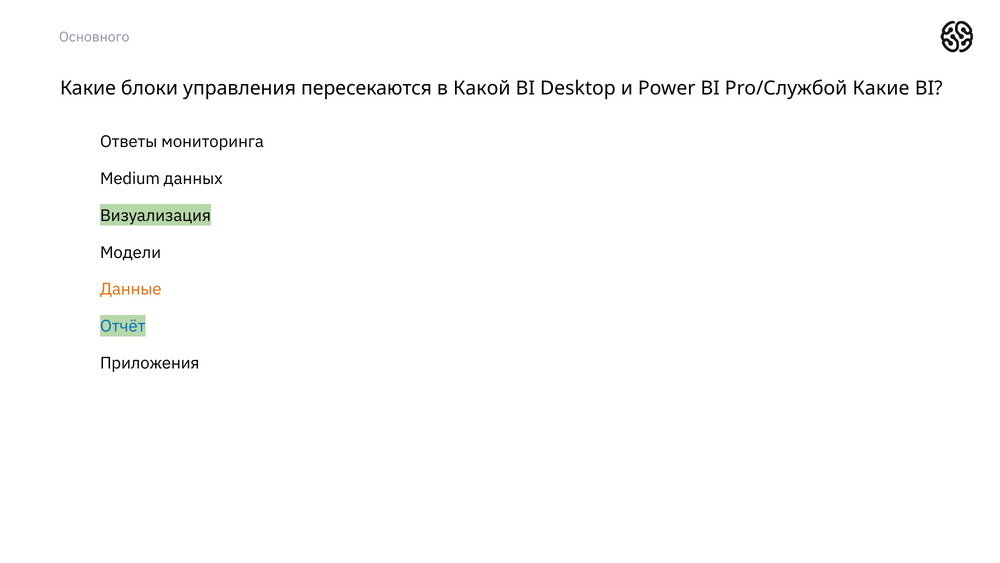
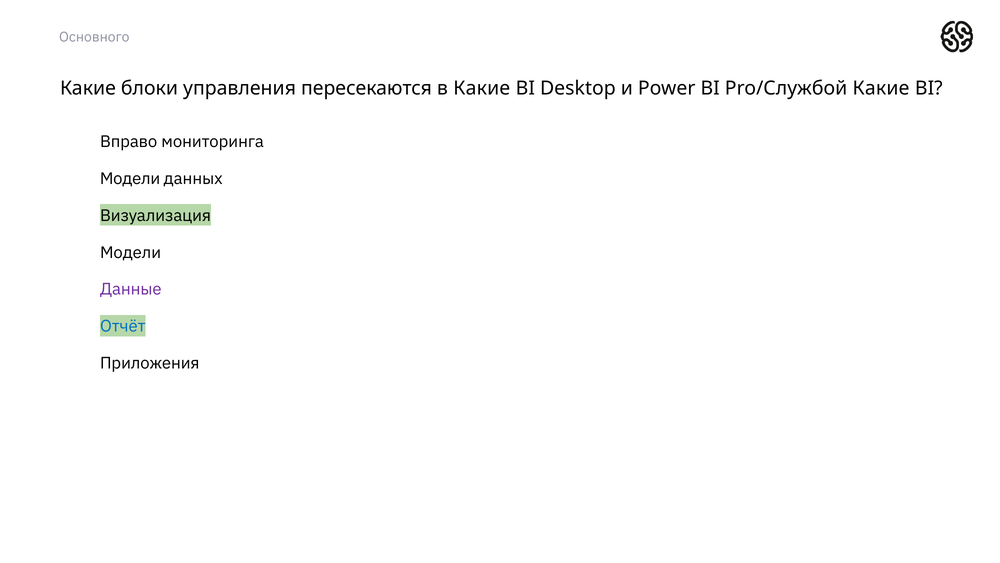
в Какой: Какой -> Какие (482, 88)
Ответы: Ответы -> Вправо (129, 142)
Medium: Medium -> Модели (130, 179)
Данные colour: orange -> purple (131, 289)
